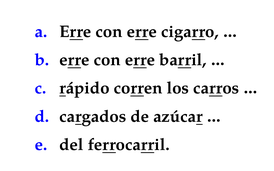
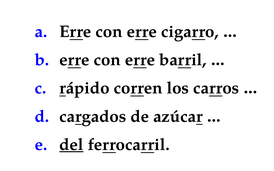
del underline: none -> present (71, 145)
